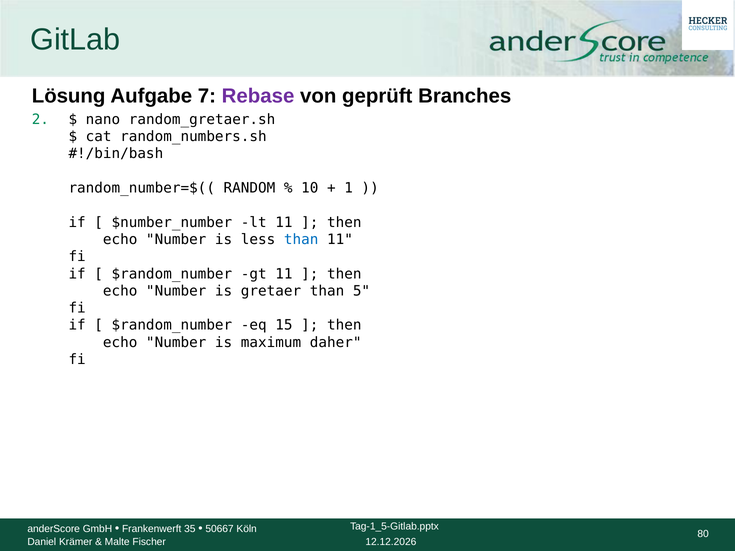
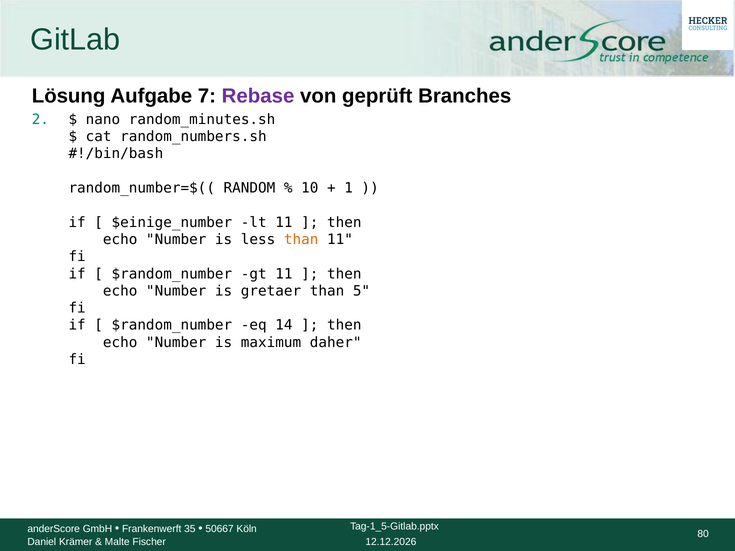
random_gretaer.sh: random_gretaer.sh -> random_minutes.sh (202, 120)
$number_number: $number_number -> $einige_number (172, 222)
than colour: blue -> orange (301, 240)
15: 15 -> 14 (284, 325)
